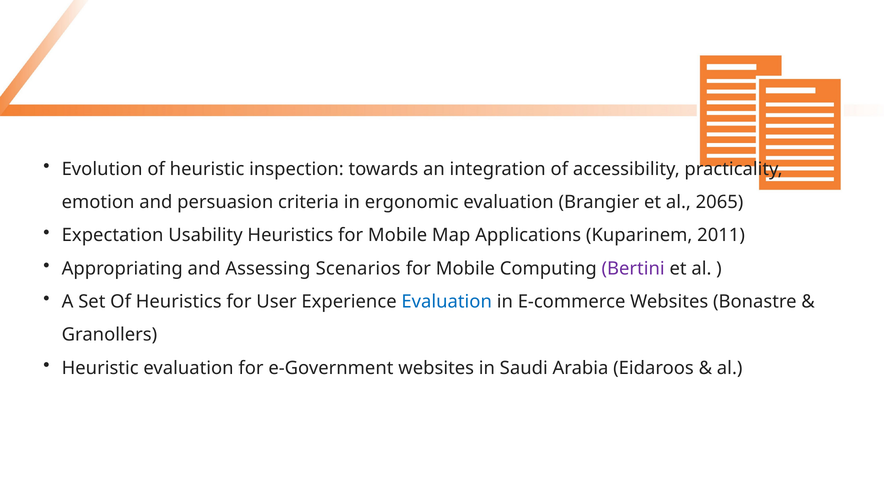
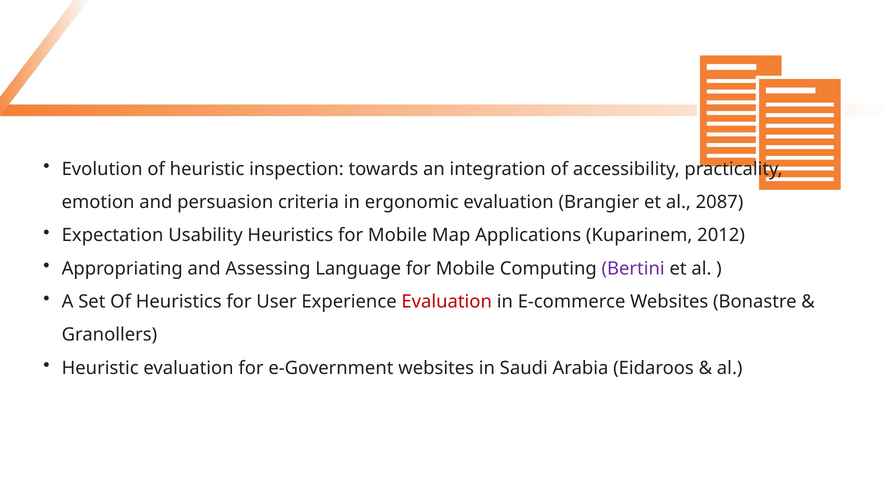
2065: 2065 -> 2087 (720, 202)
2011: 2011 -> 2012 (721, 236)
Scenarios: Scenarios -> Language (358, 269)
Evaluation colour: blue -> red (447, 302)
